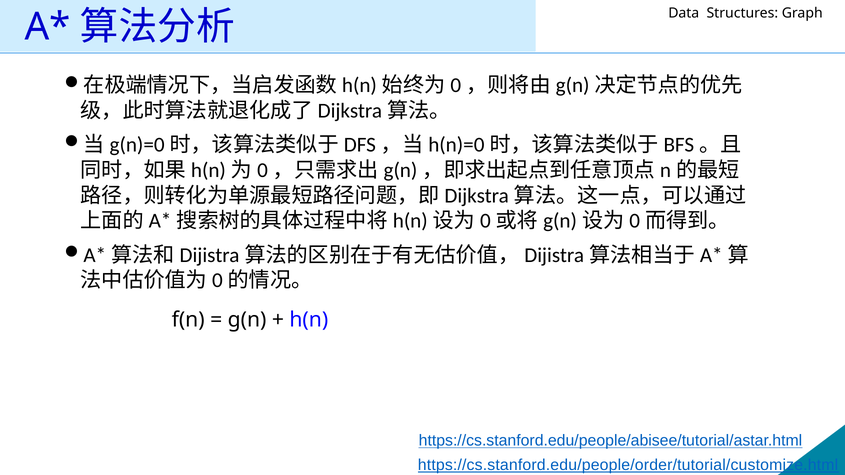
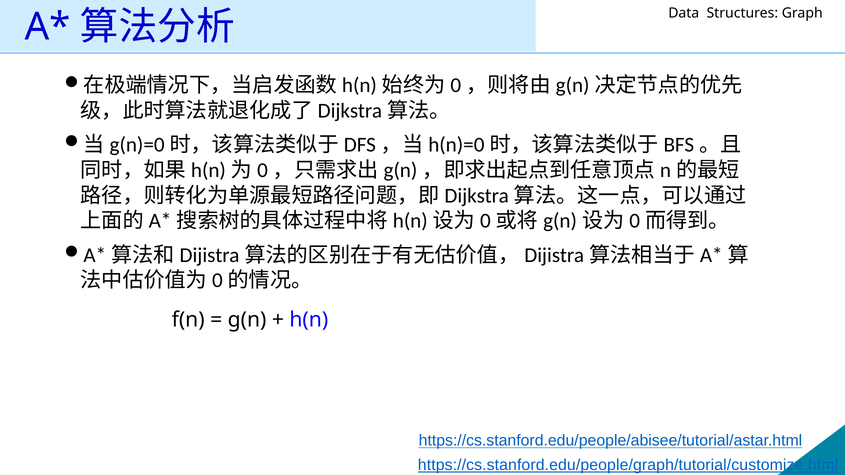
https://cs.stanford.edu/people/order/tutorial/customize.html: https://cs.stanford.edu/people/order/tutorial/customize.html -> https://cs.stanford.edu/people/graph/tutorial/customize.html (628, 465)
